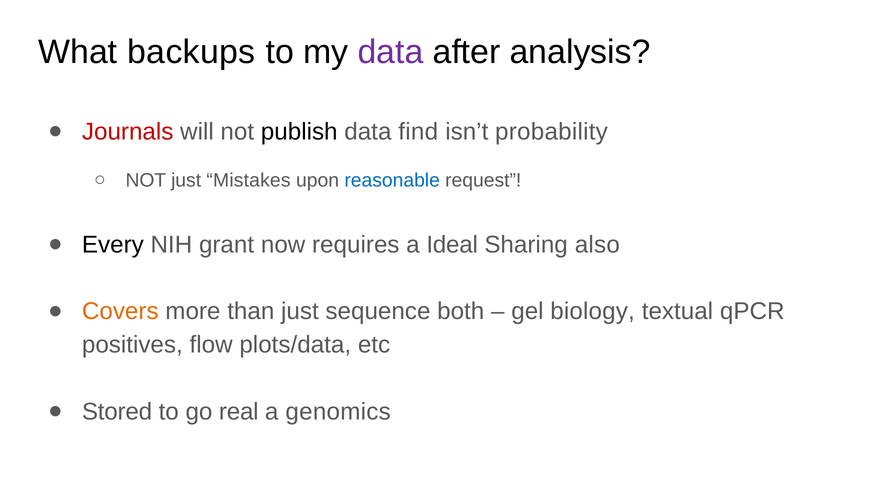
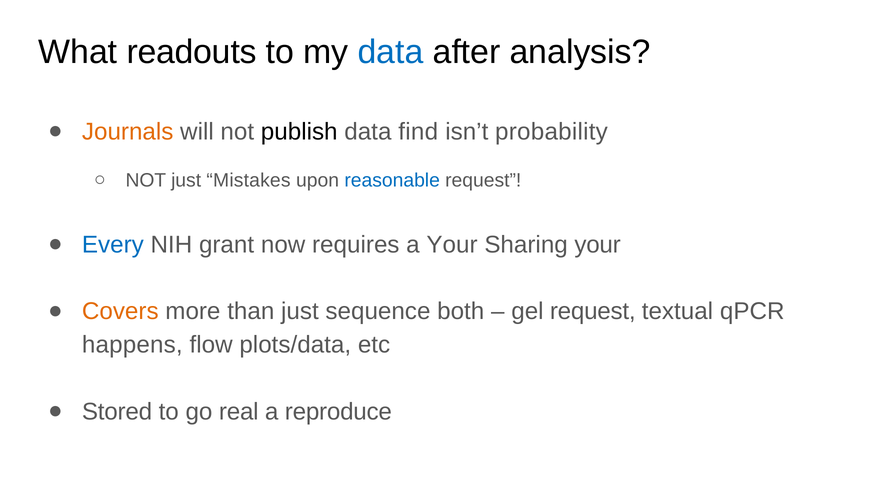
backups: backups -> readouts (192, 52)
data colour: purple -> blue (390, 52)
Journals colour: red -> orange (128, 132)
Every colour: black -> blue (113, 245)
a Ideal: Ideal -> Your (452, 245)
Sharing also: also -> your (598, 245)
gel biology: biology -> request (593, 311)
positives: positives -> happens (132, 345)
genomics: genomics -> reproduce (338, 412)
